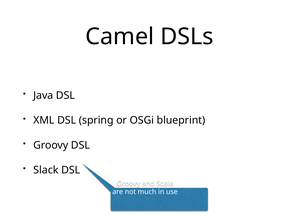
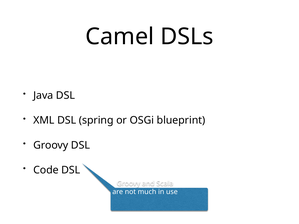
Slack: Slack -> Code (46, 170)
